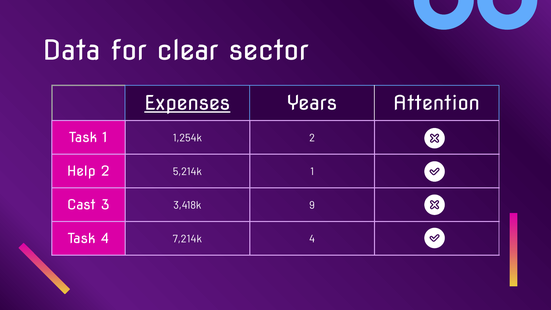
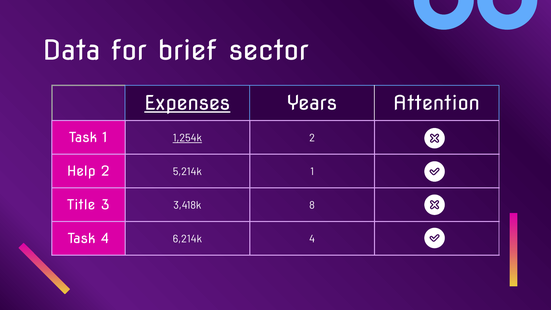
clear: clear -> brief (188, 51)
1,254k underline: none -> present (187, 138)
Cast: Cast -> Title (81, 205)
9: 9 -> 8 (312, 205)
7,214k: 7,214k -> 6,214k (187, 239)
